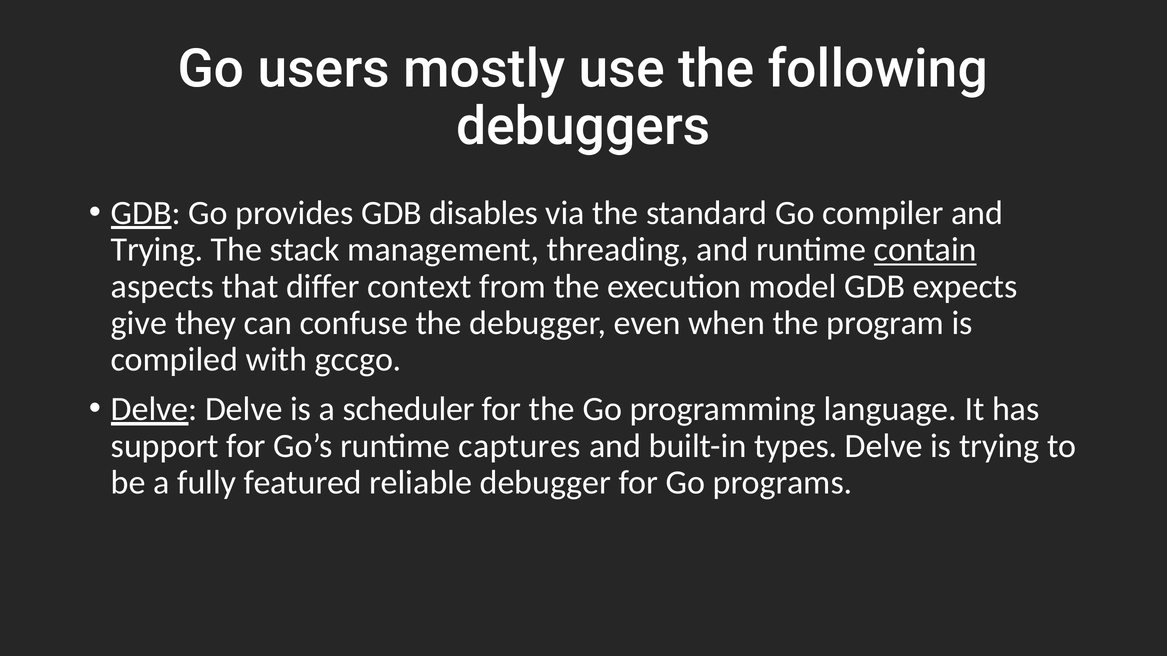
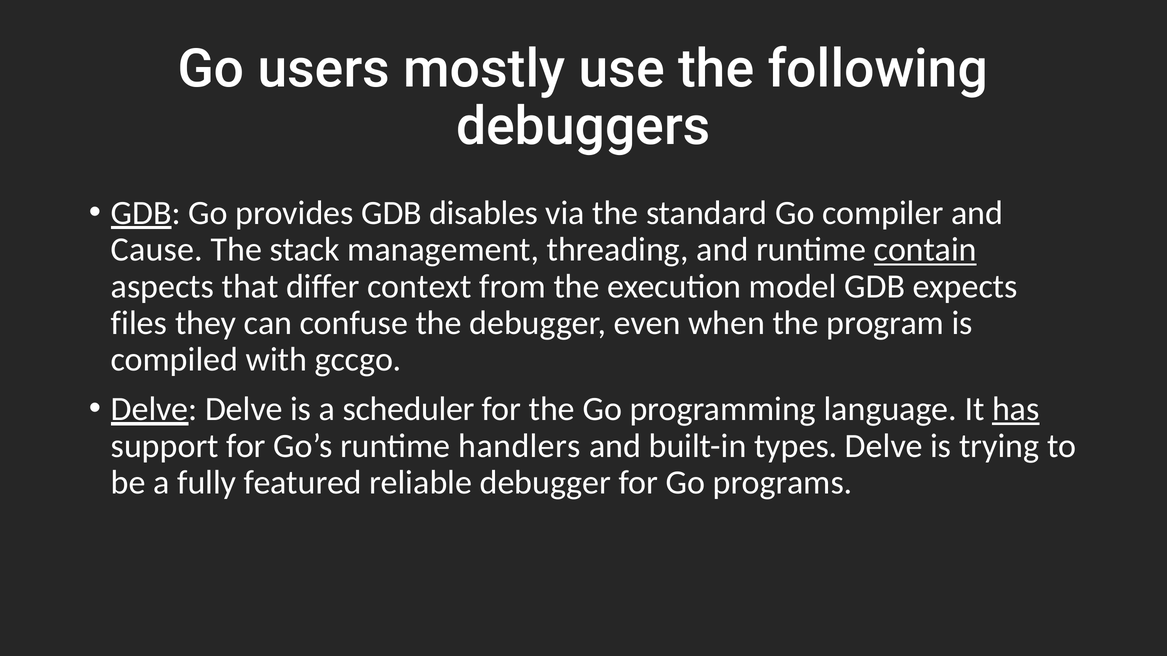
Trying: Trying -> Cause (157, 250)
give: give -> files (139, 323)
has underline: none -> present (1016, 409)
captures: captures -> handlers (520, 446)
